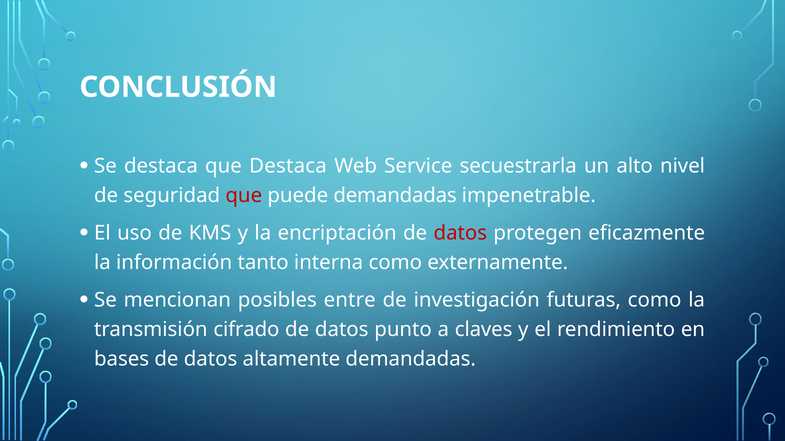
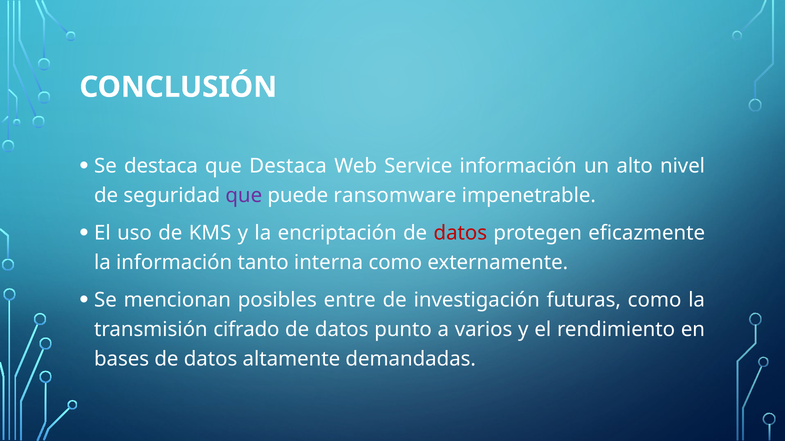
Service secuestrarla: secuestrarla -> información (518, 166)
que colour: red -> purple (244, 196)
puede demandadas: demandadas -> ransomware (395, 196)
claves: claves -> varios (484, 330)
